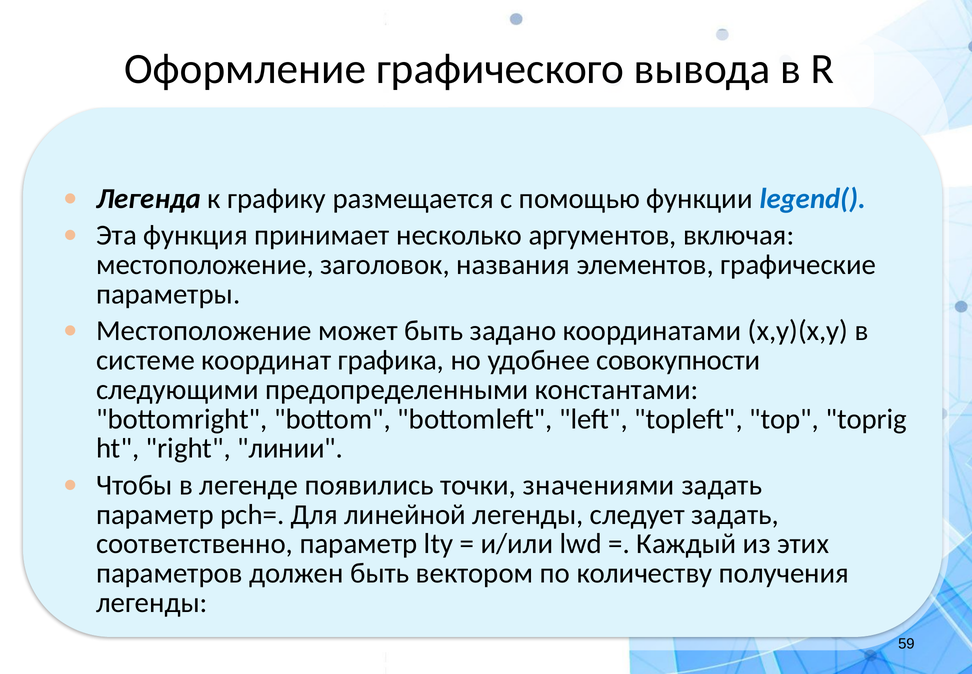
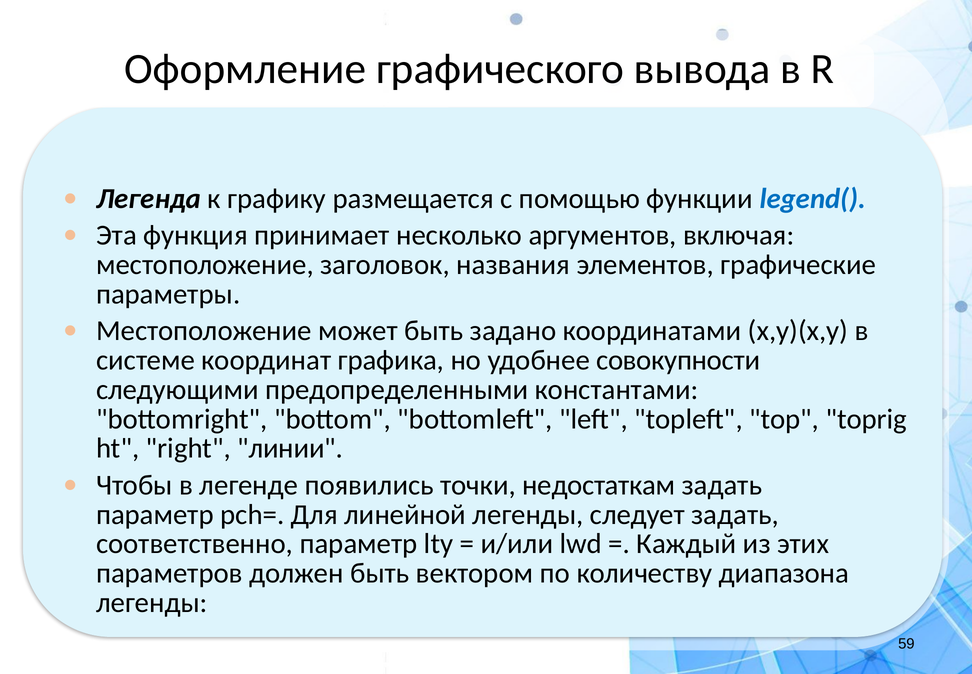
значениями: значениями -> недостаткам (599, 485)
получения: получения -> диапазона (784, 573)
